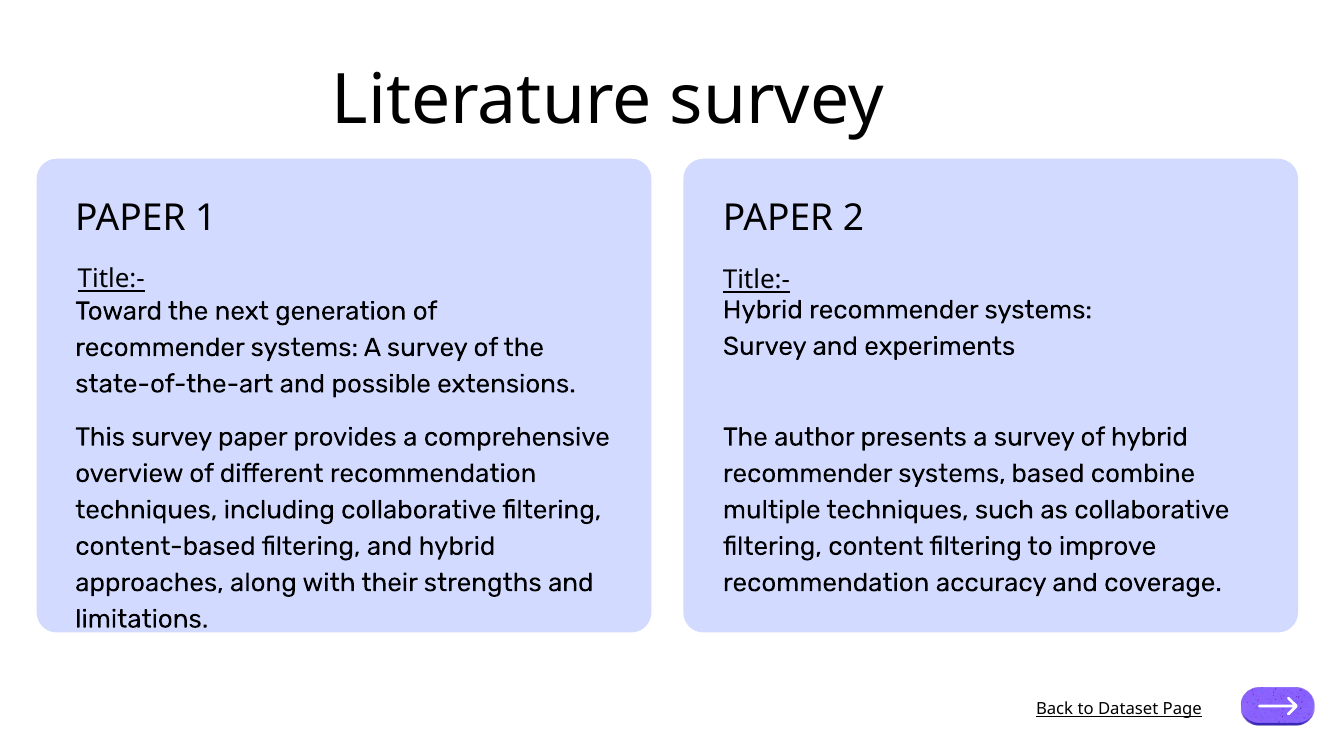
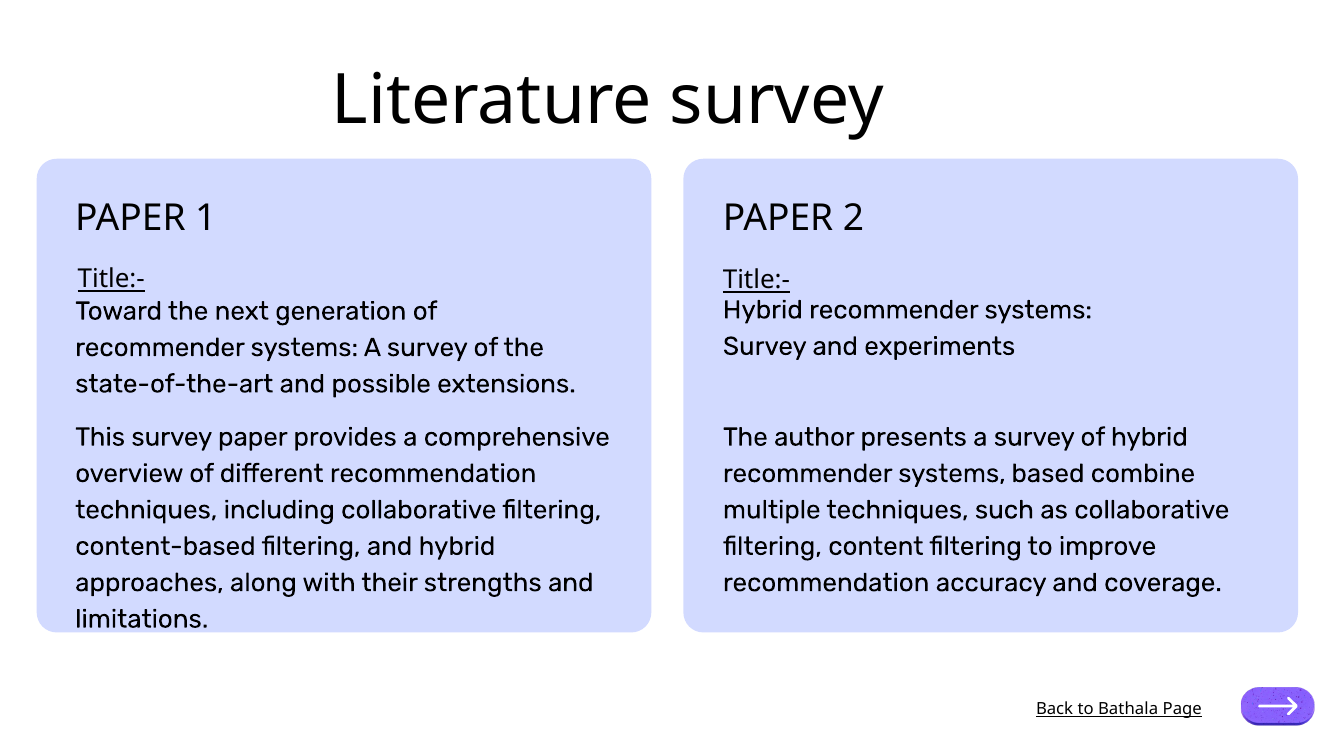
Dataset: Dataset -> Bathala (1128, 709)
